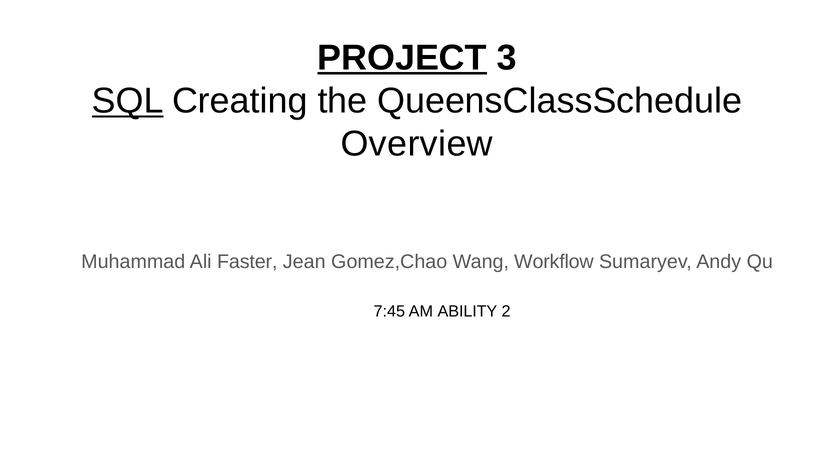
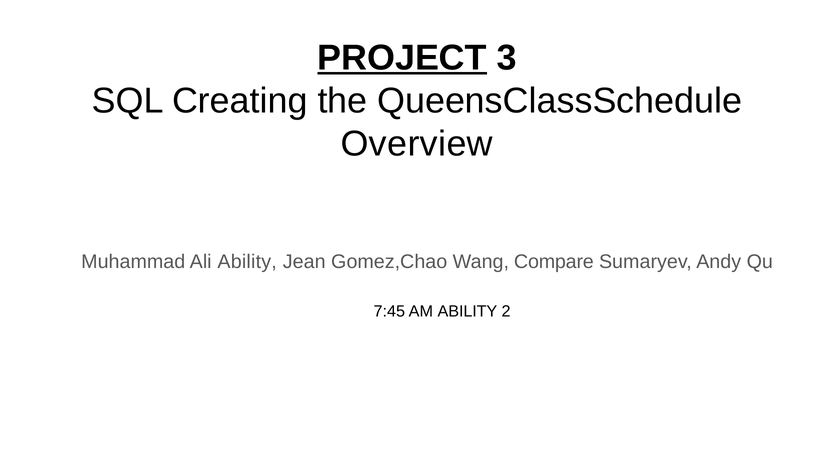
SQL underline: present -> none (128, 101)
Ali Faster: Faster -> Ability (247, 262)
Workflow: Workflow -> Compare (554, 262)
